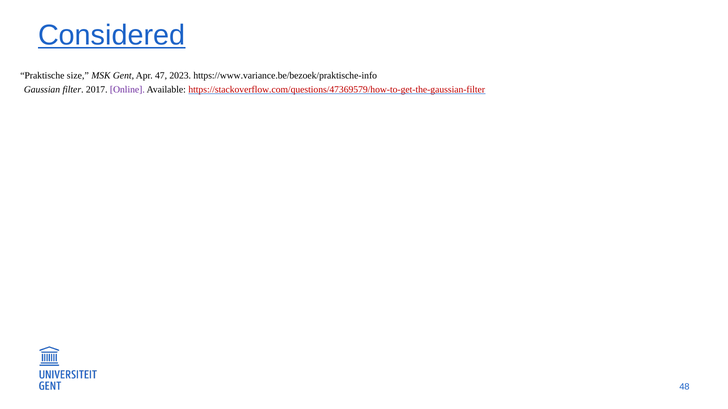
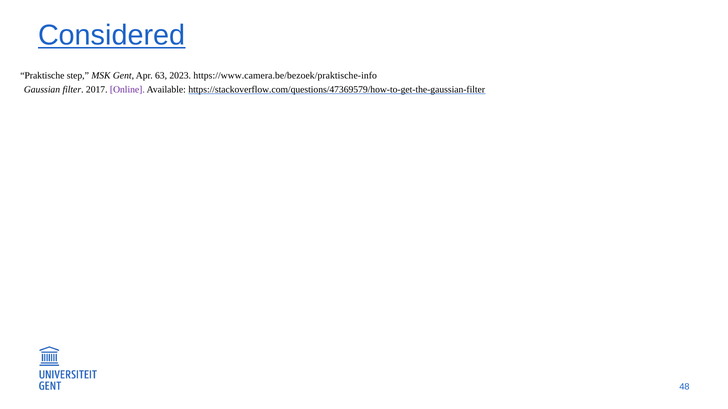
size: size -> step (78, 76)
47: 47 -> 63 (161, 76)
https://www.variance.be/bezoek/praktische-info: https://www.variance.be/bezoek/praktische-info -> https://www.camera.be/bezoek/praktische-info (285, 76)
https://stackoverflow.com/questions/47369579/how-to-get-the-gaussian-filter colour: red -> black (337, 90)
